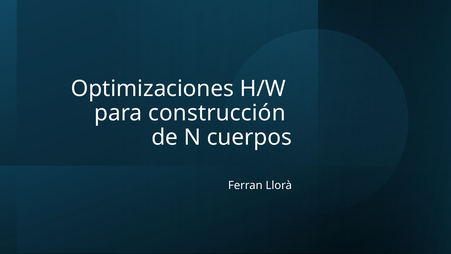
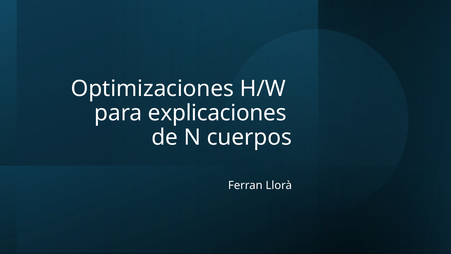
construcción: construcción -> explicaciones (217, 113)
